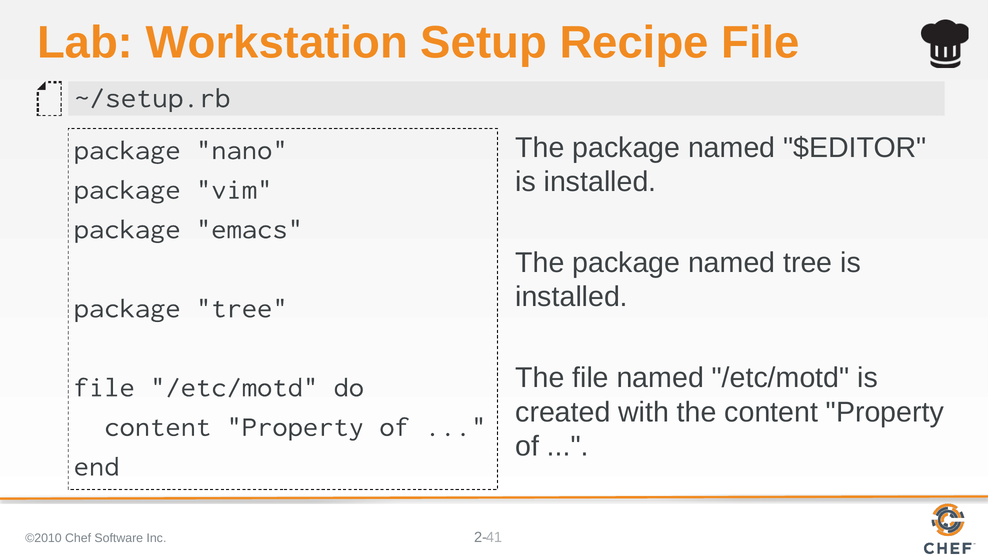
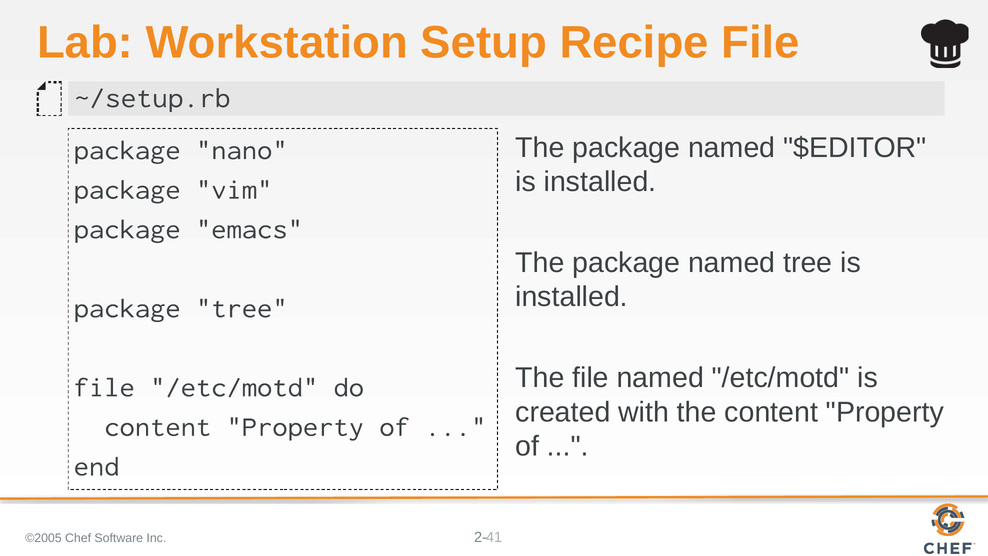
©2010: ©2010 -> ©2005 (43, 538)
